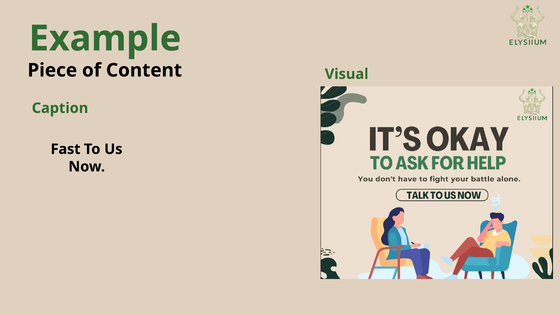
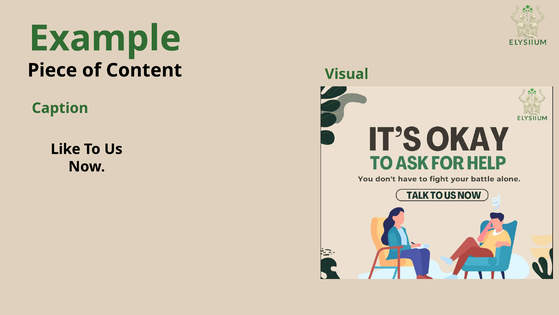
Fast: Fast -> Like (66, 149)
